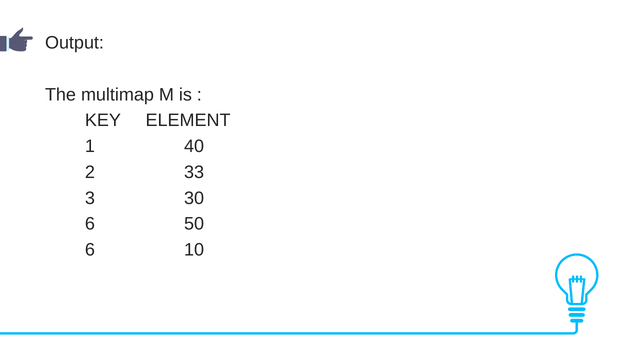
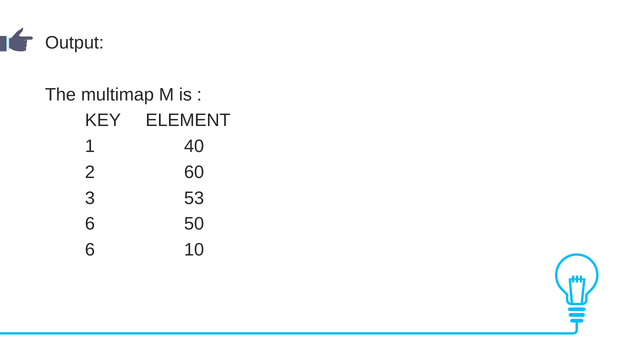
33: 33 -> 60 (194, 173)
30: 30 -> 53 (194, 198)
